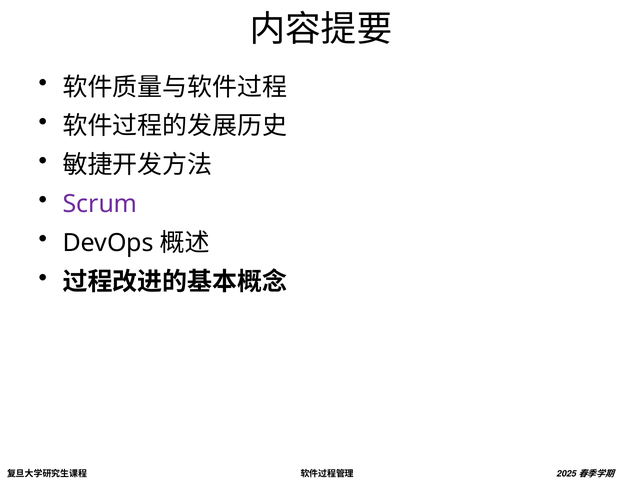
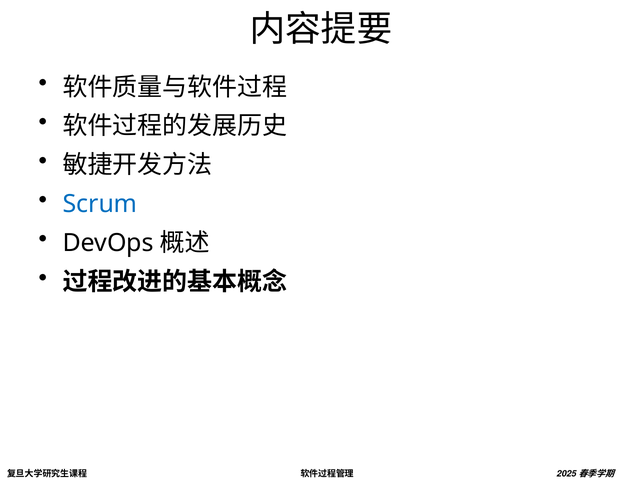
Scrum colour: purple -> blue (100, 204)
